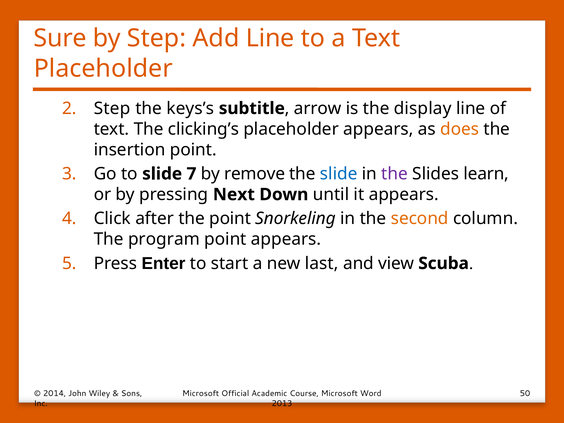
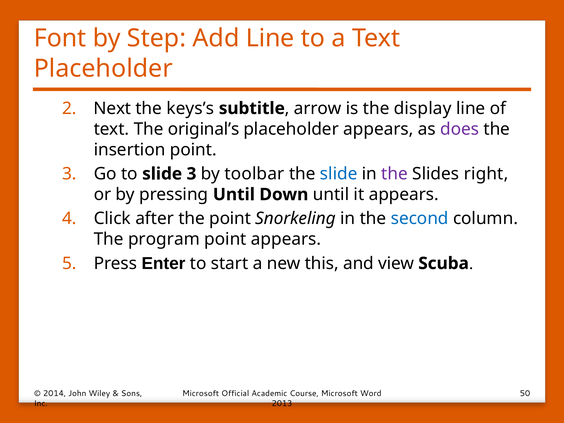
Sure: Sure -> Font (60, 38)
Step: Step -> Next (112, 108)
clicking’s: clicking’s -> original’s (204, 129)
does colour: orange -> purple (460, 129)
slide 7: 7 -> 3 (191, 174)
remove: remove -> toolbar (254, 174)
learn: learn -> right (486, 174)
pressing Next: Next -> Until (234, 194)
second colour: orange -> blue (420, 219)
last: last -> this (322, 263)
